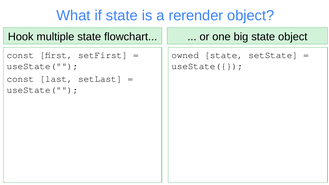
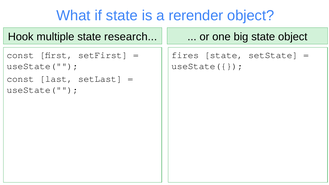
flowchart: flowchart -> research (131, 37)
owned: owned -> fires (185, 55)
